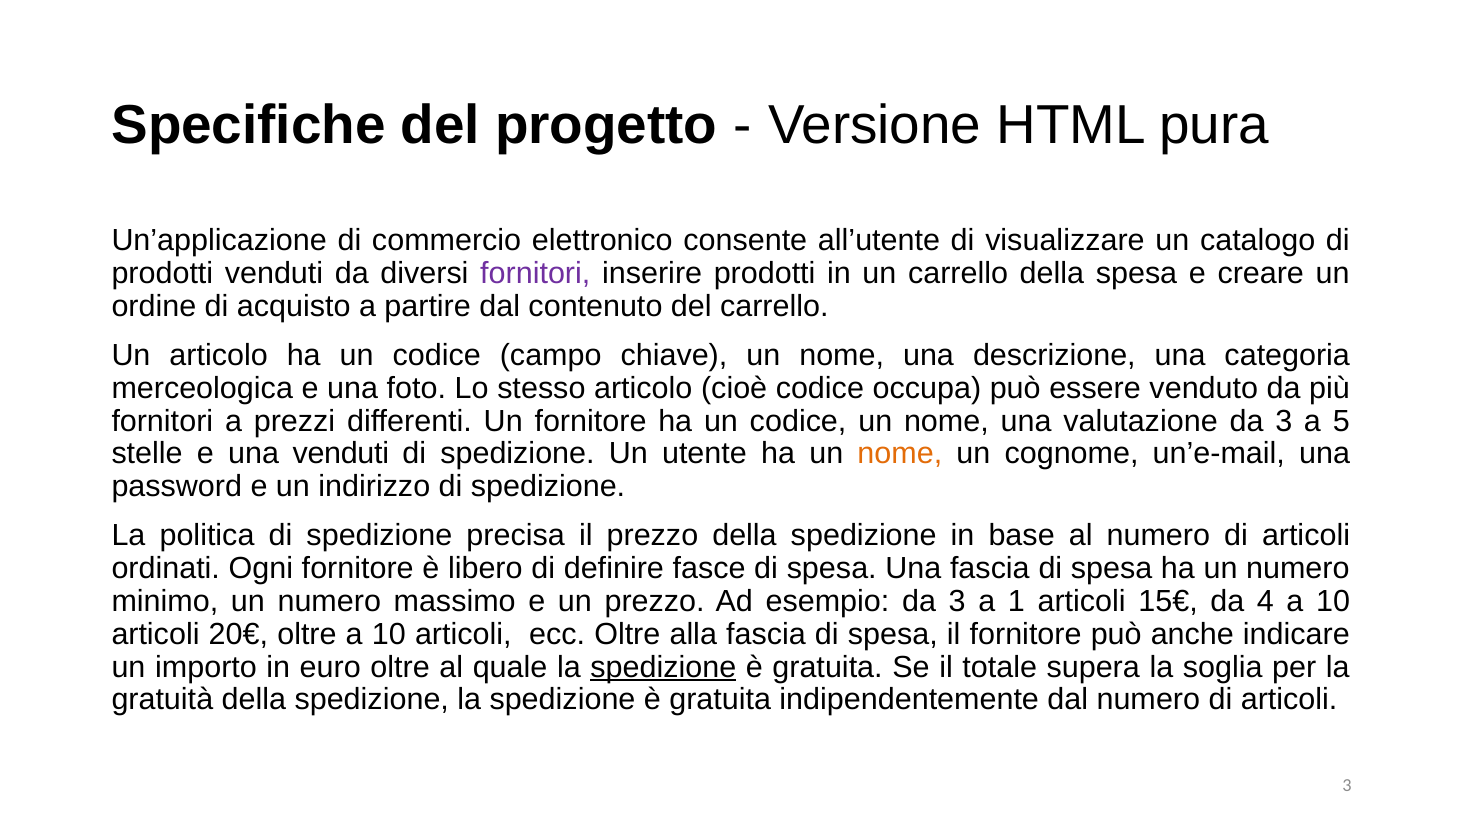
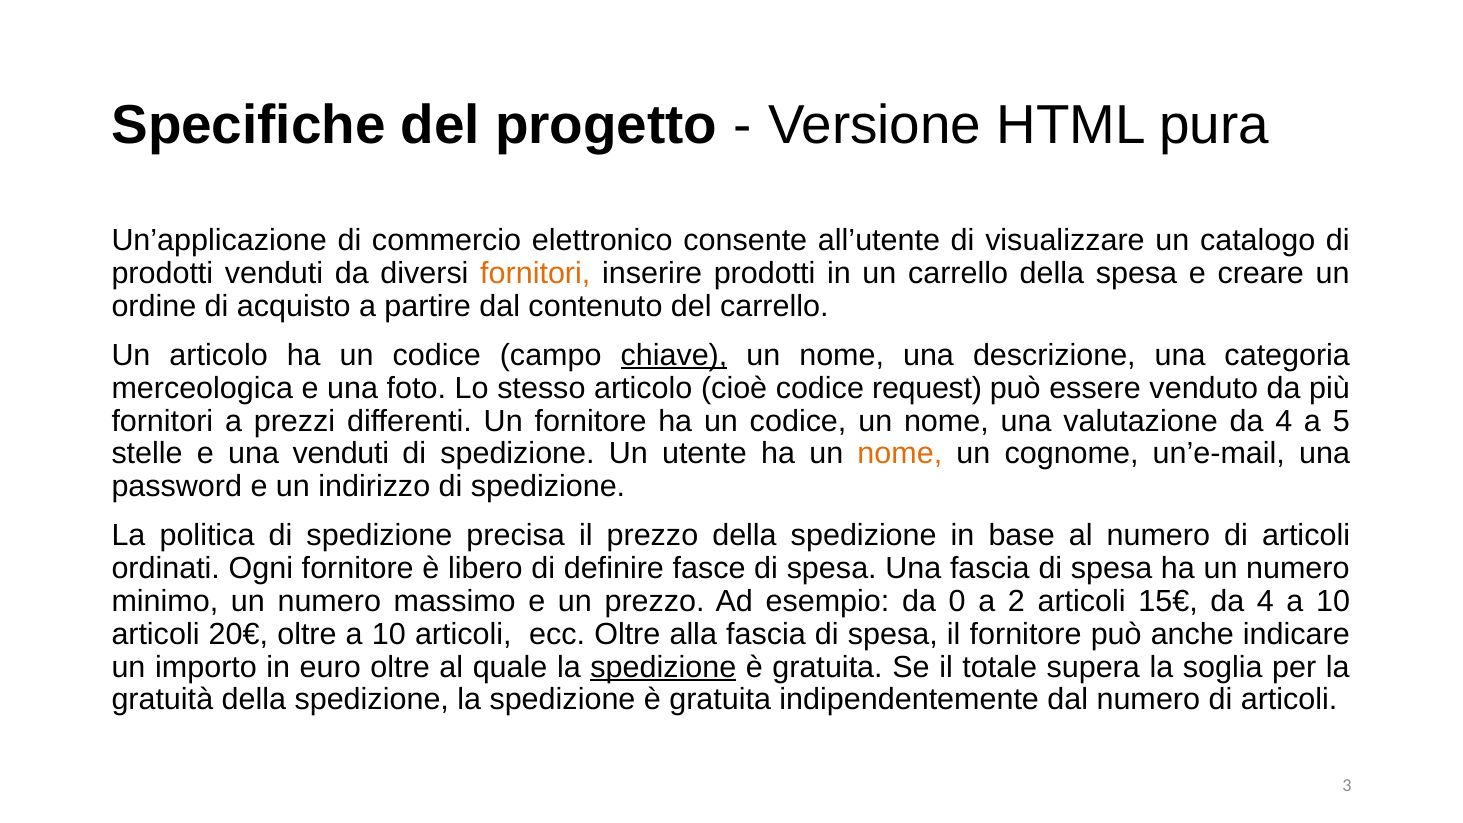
fornitori colour: purple -> orange (535, 274)
chiave underline: none -> present (674, 355)
occupa: occupa -> request (927, 388)
valutazione da 3: 3 -> 4 (1284, 421)
esempio da 3: 3 -> 0 (957, 601)
1: 1 -> 2 (1016, 601)
